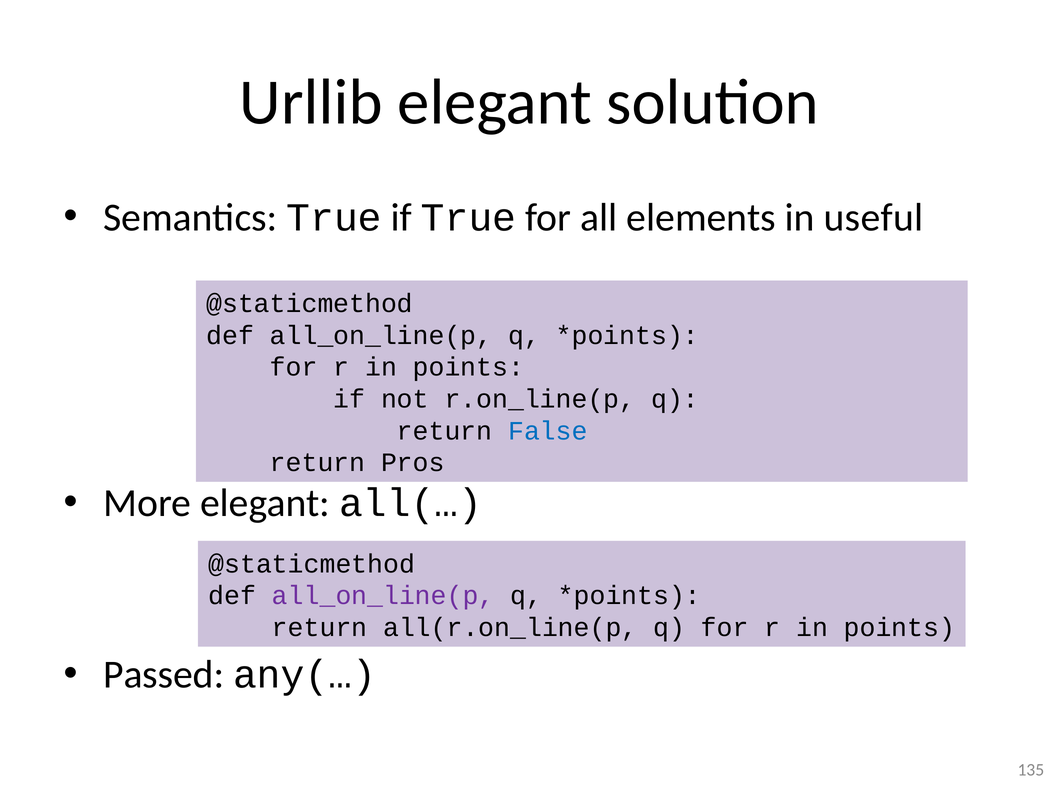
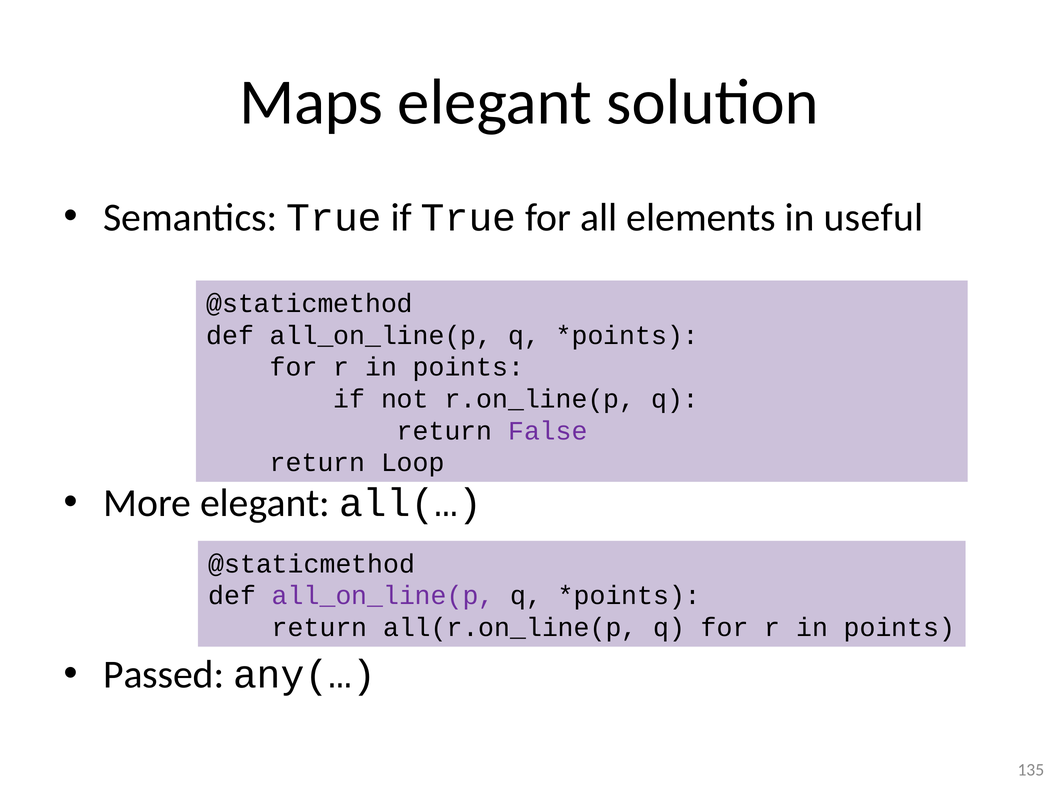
Urllib: Urllib -> Maps (311, 103)
False colour: blue -> purple (548, 430)
Pros: Pros -> Loop (413, 462)
